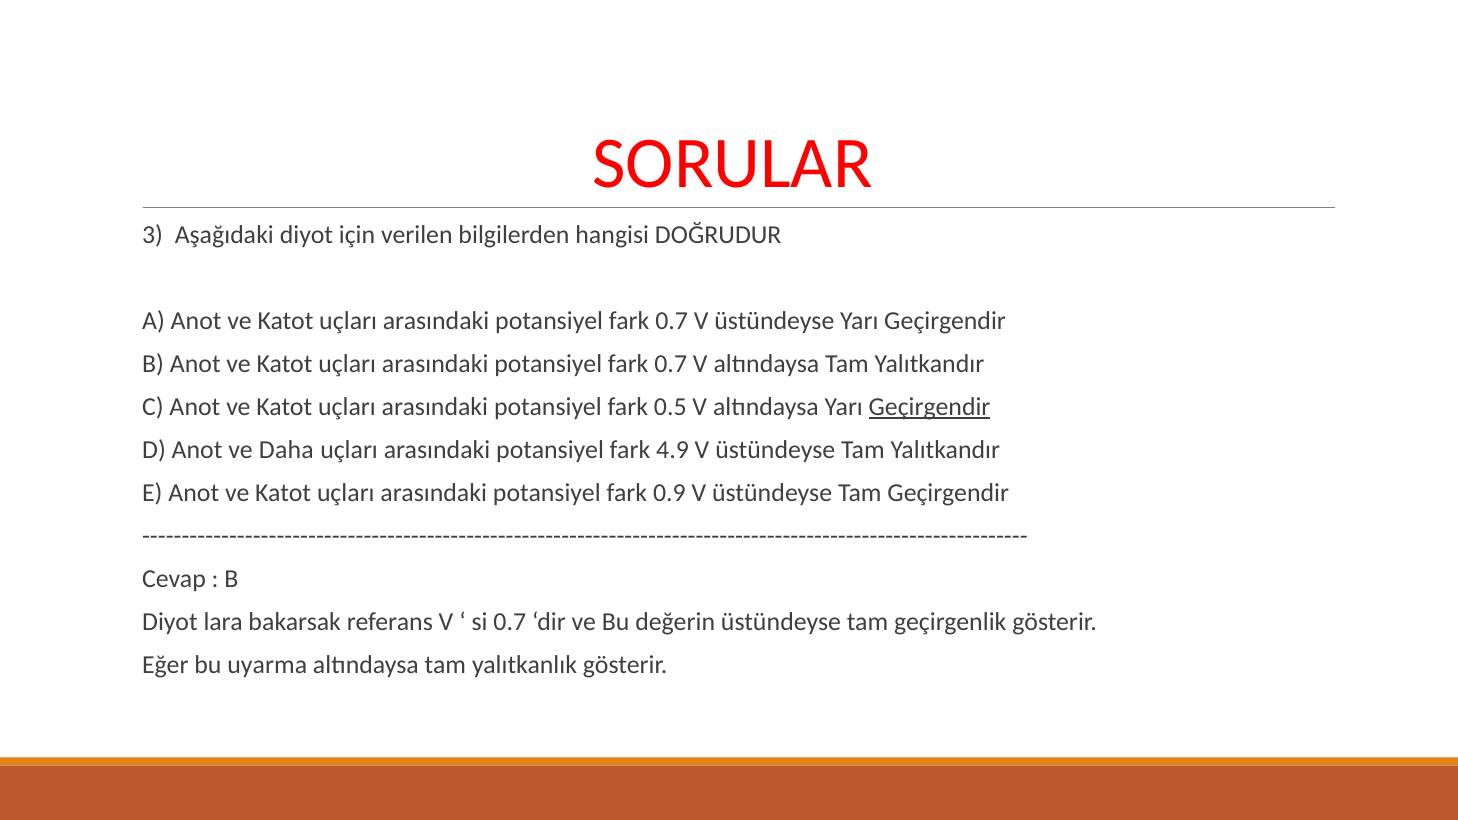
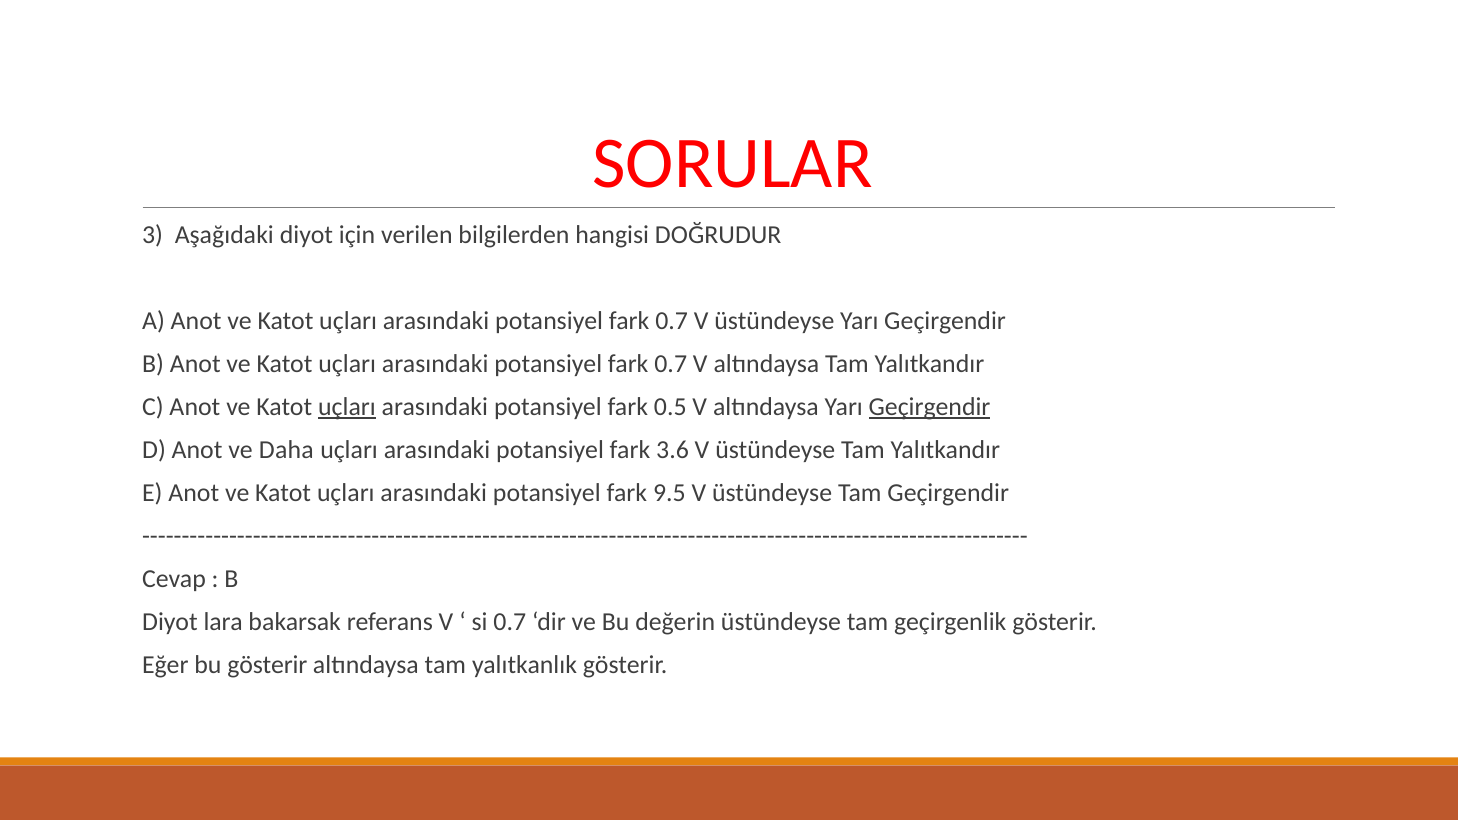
uçları underline: none -> present (347, 407)
4.9: 4.9 -> 3.6 (673, 450)
0.9: 0.9 -> 9.5 (669, 493)
bu uyarma: uyarma -> gösterir (267, 665)
